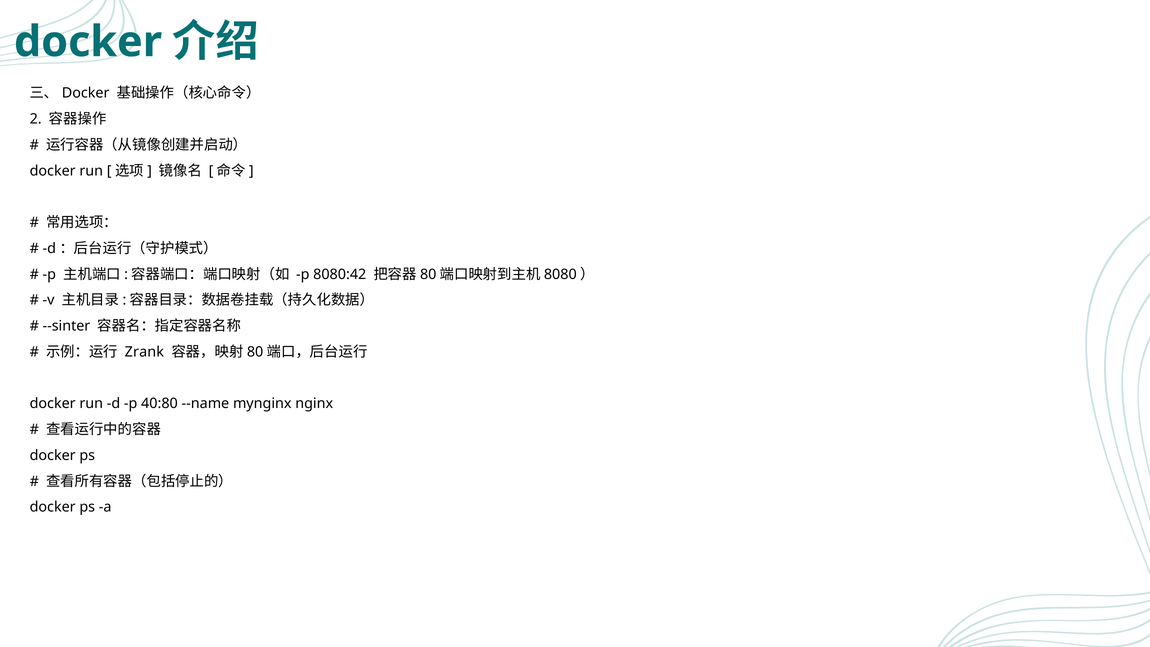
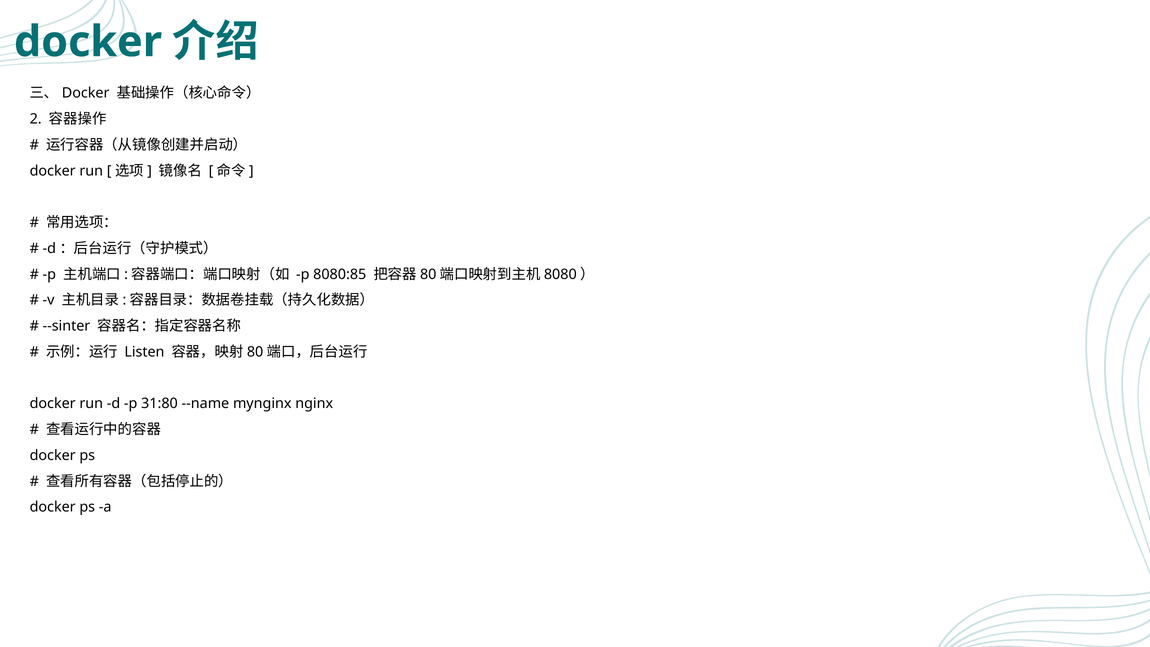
8080:42: 8080:42 -> 8080:85 (340, 274)
Zrank: Zrank -> Listen (144, 352)
40:80: 40:80 -> 31:80 (159, 404)
